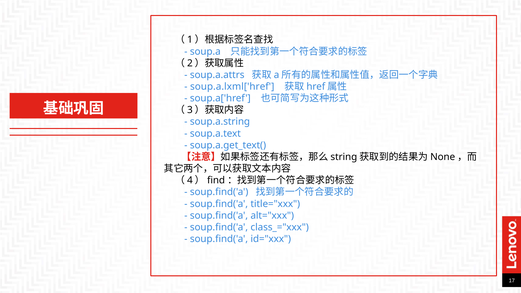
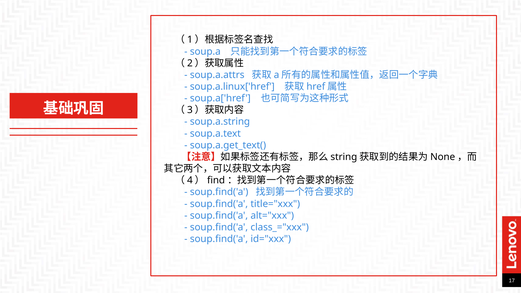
soup.a.lxml['href: soup.a.lxml['href -> soup.a.linux['href (232, 87)
